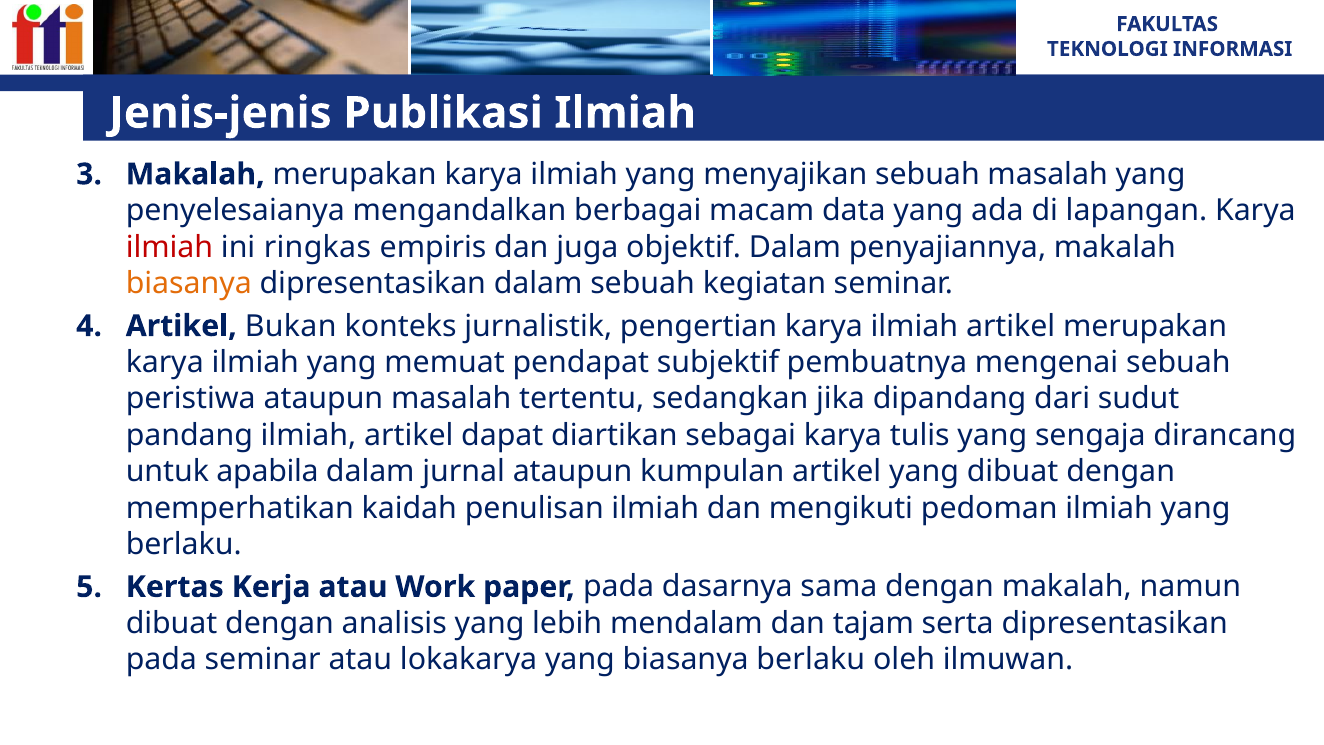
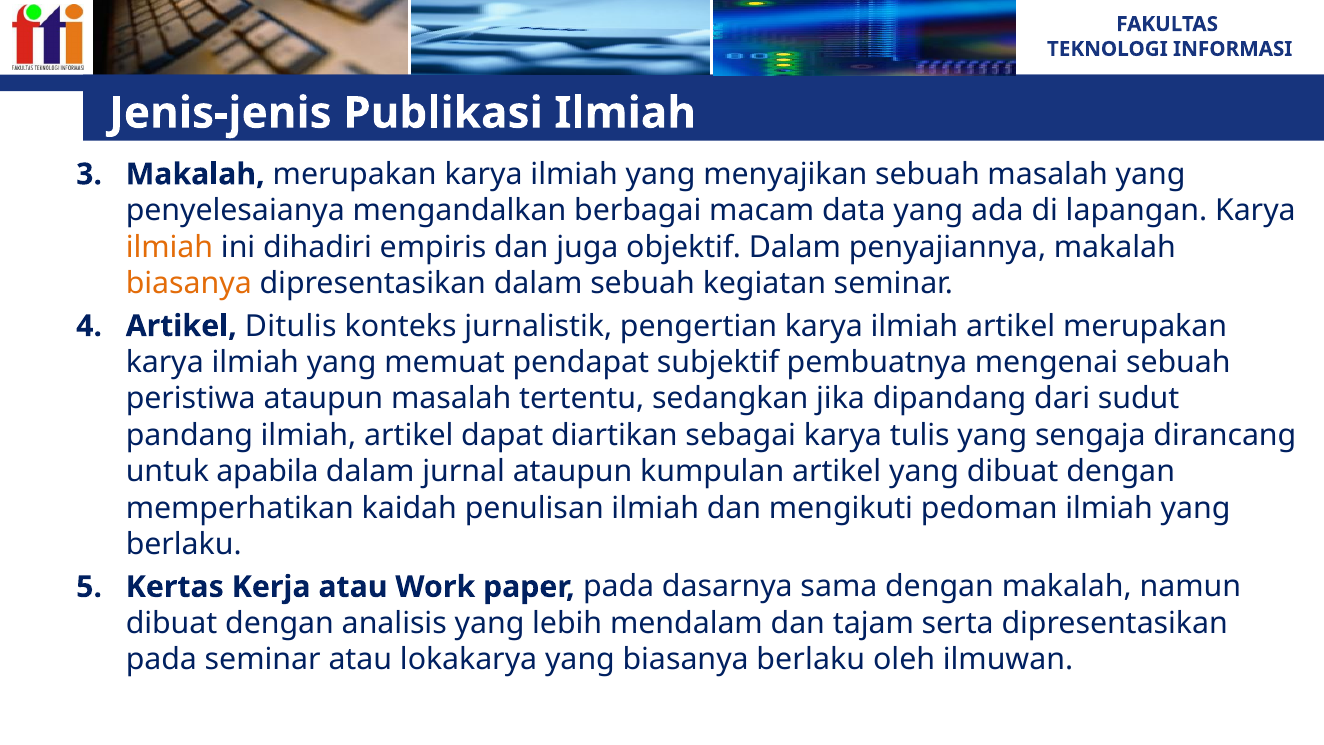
ilmiah colour: red -> orange (169, 247)
ringkas: ringkas -> dihadiri (318, 247)
Bukan: Bukan -> Ditulis (291, 326)
